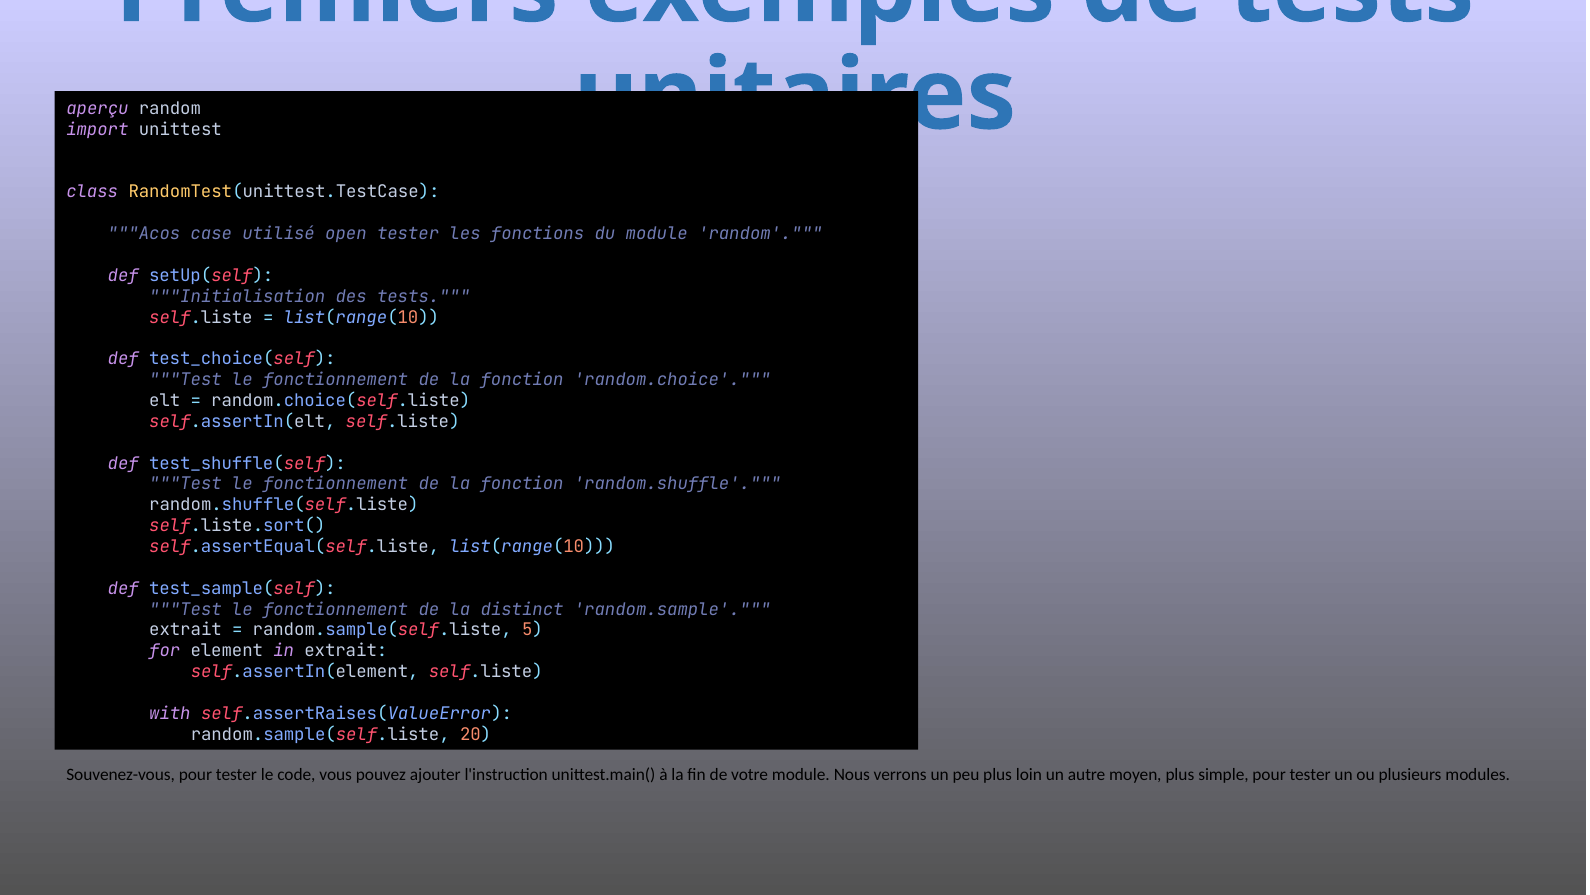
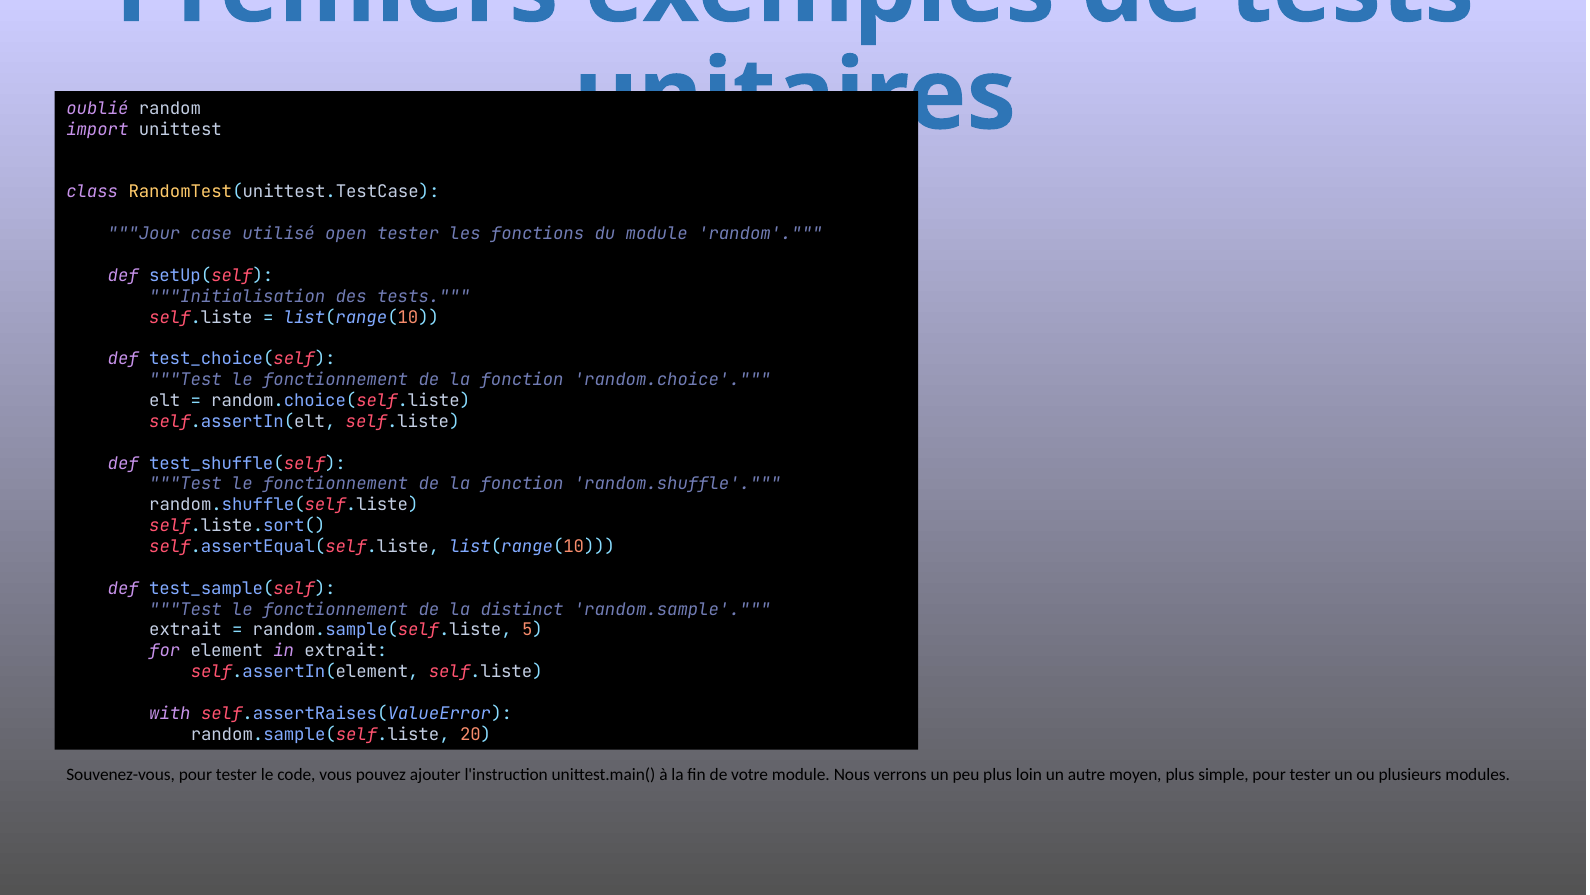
aperçu: aperçu -> oublié (97, 109)
Acos: Acos -> Jour (144, 234)
